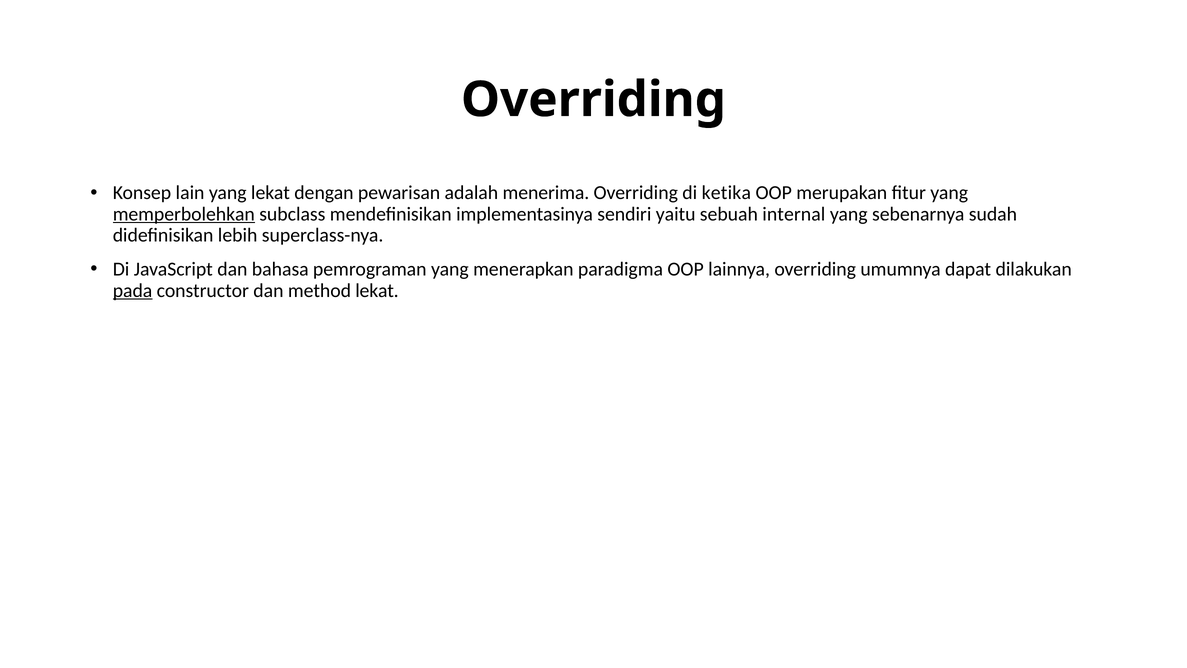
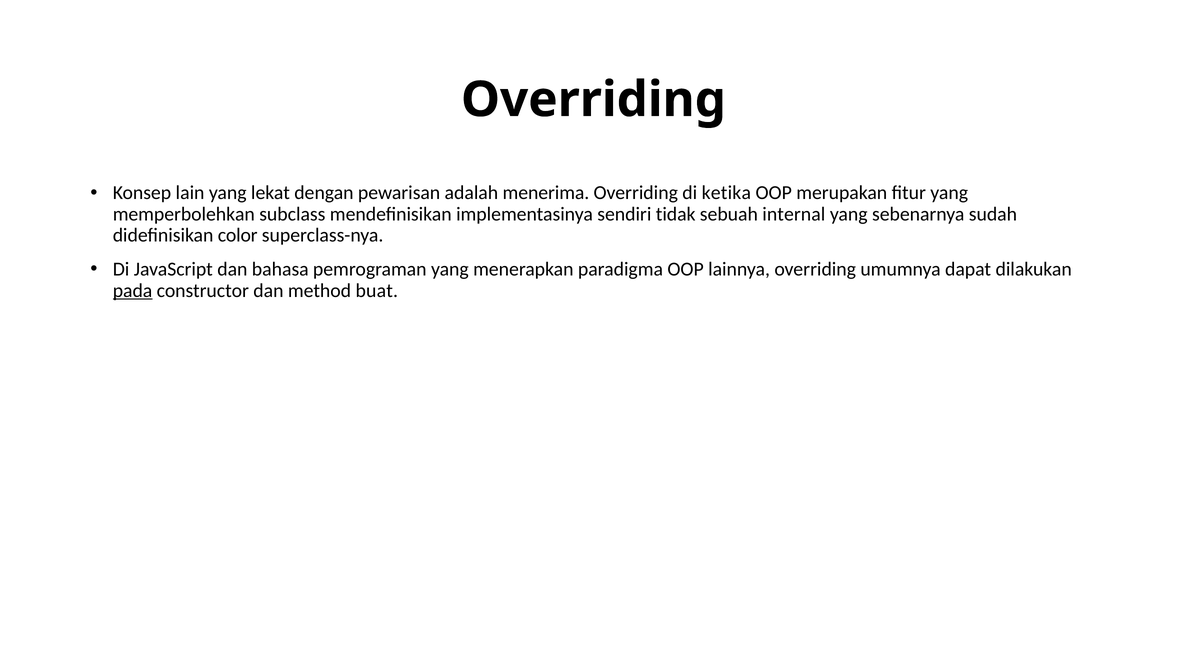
memperbolehkan underline: present -> none (184, 214)
yaitu: yaitu -> tidak (676, 214)
lebih: lebih -> color (238, 235)
method lekat: lekat -> buat (377, 290)
